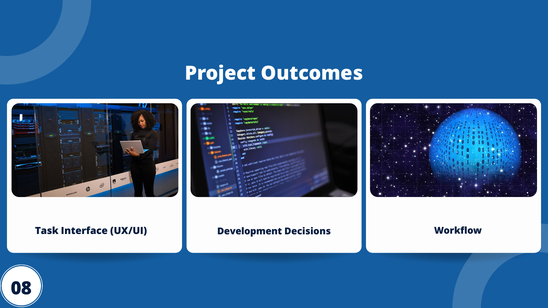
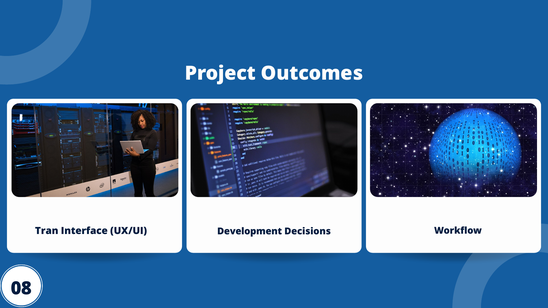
Task: Task -> Tran (47, 231)
